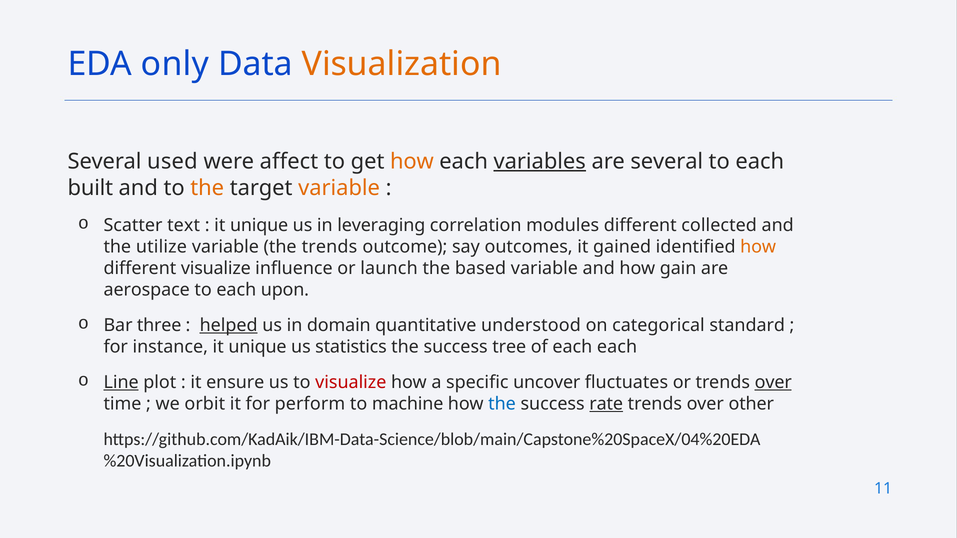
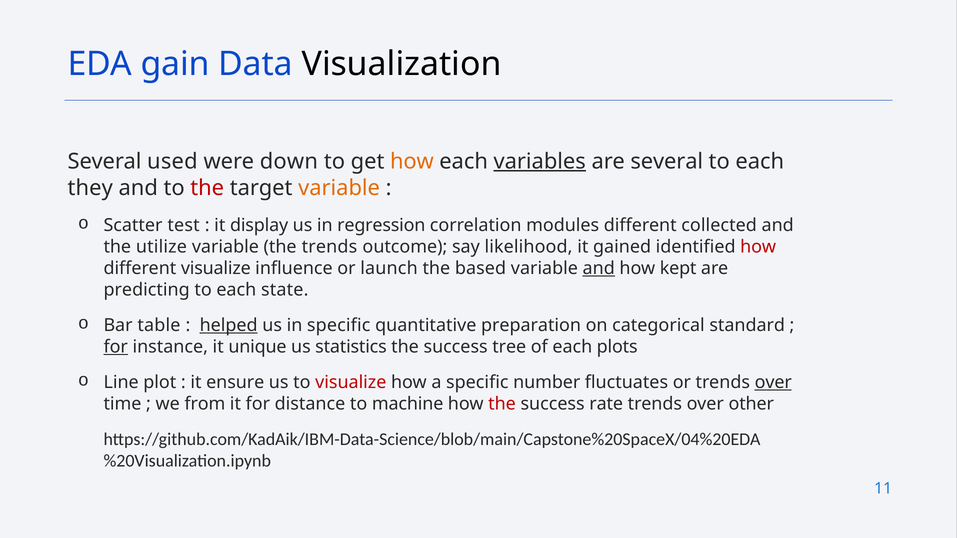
only: only -> gain (175, 64)
Visualization colour: orange -> black (402, 64)
affect: affect -> down (289, 162)
built: built -> they (90, 188)
the colour: orange -> red (207, 188)
text: text -> test (184, 225)
unique: unique -> display (259, 225)
leveraging: leveraging -> regression (381, 225)
outcomes: outcomes -> likelihood (529, 247)
how colour: orange -> red (758, 247)
and underline: none -> present (599, 269)
gain: gain -> kept (678, 269)
aerospace: aerospace -> predicting (147, 290)
upon: upon -> state (285, 290)
three: three -> table (159, 326)
in domain: domain -> specific (339, 326)
understood: understood -> preparation (531, 326)
for underline: none -> present (116, 347)
each each: each -> plots (617, 347)
Line underline: present -> none (121, 383)
uncover: uncover -> number (547, 383)
orbit: orbit -> from (205, 404)
perform: perform -> distance (310, 404)
the colour: blue -> red (502, 404)
rate underline: present -> none (606, 404)
